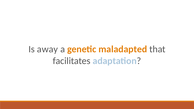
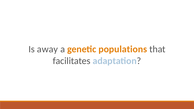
maladapted: maladapted -> populations (123, 49)
